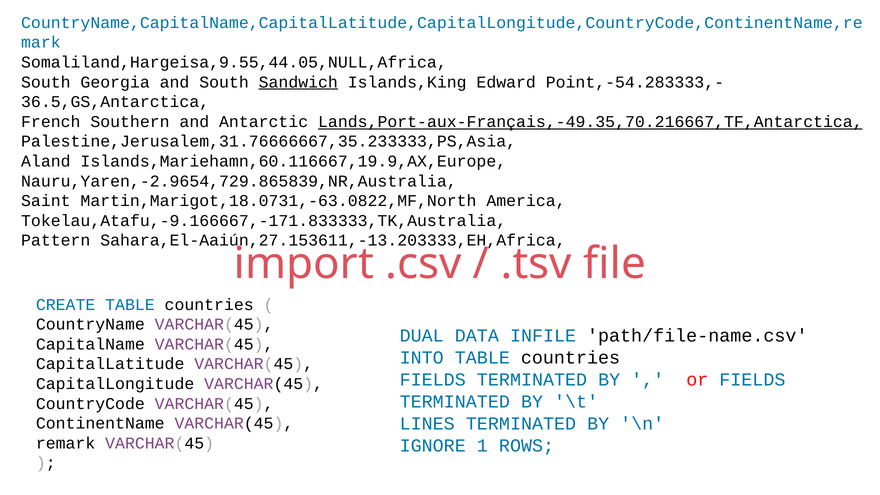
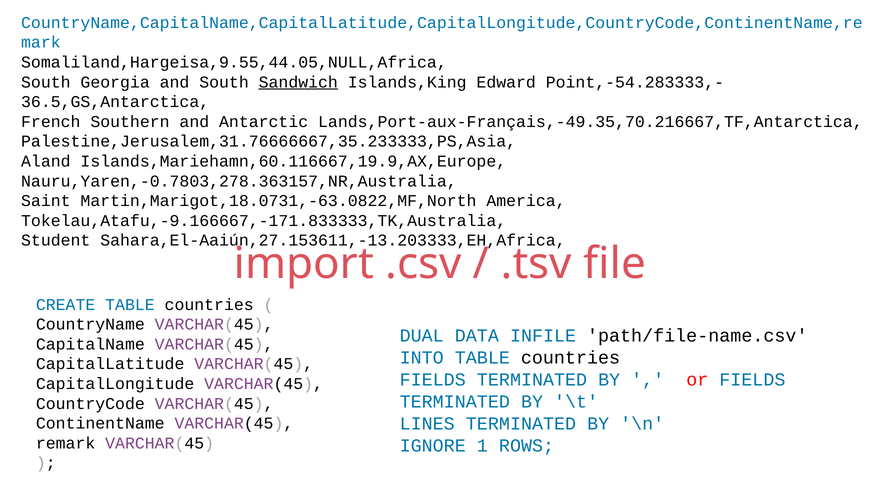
Lands,Port-aux-Français,-49.35,70.216667,TF,Antarctica underline: present -> none (590, 122)
Nauru,Yaren,-2.9654,729.865839,NR,Australia: Nauru,Yaren,-2.9654,729.865839,NR,Australia -> Nauru,Yaren,-0.7803,278.363157,NR,Australia (239, 181)
Pattern: Pattern -> Student (56, 240)
